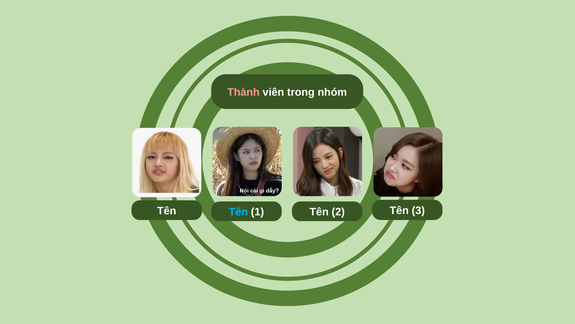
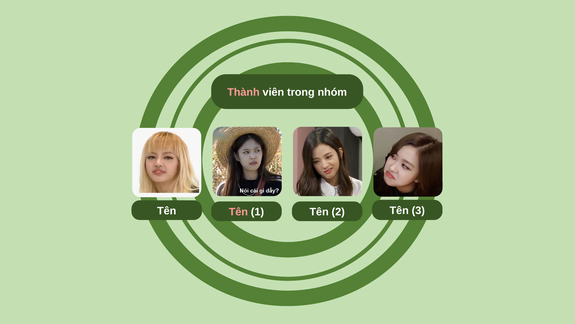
Tên colour: light blue -> pink (238, 212)
